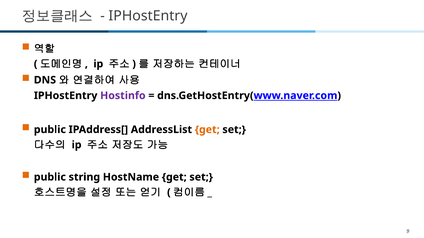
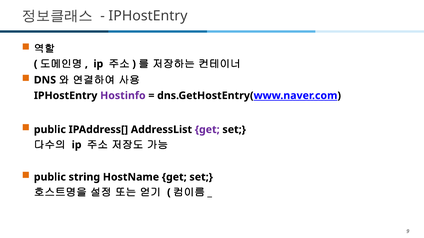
get colour: orange -> purple (207, 130)
